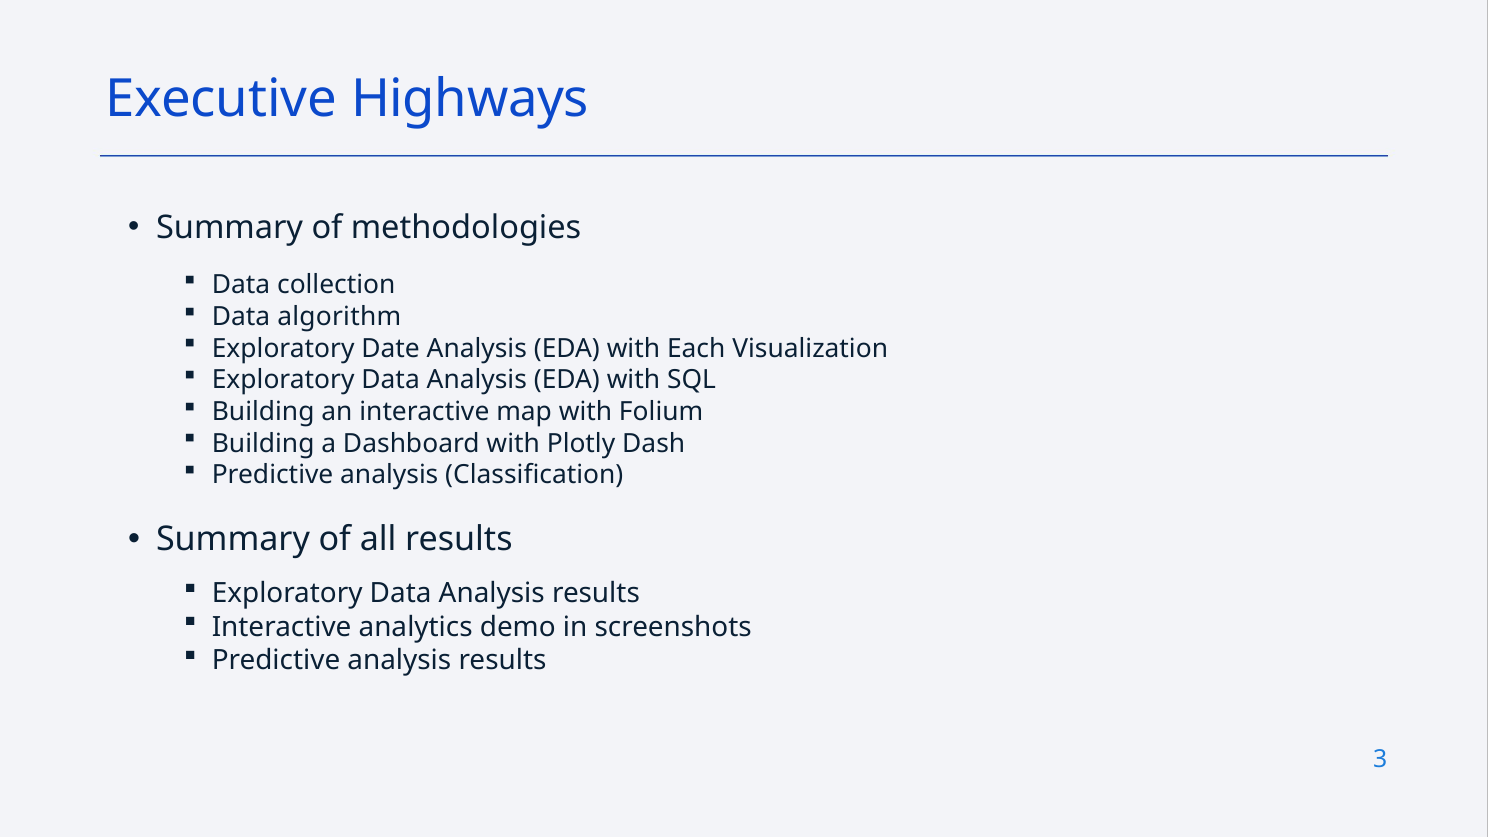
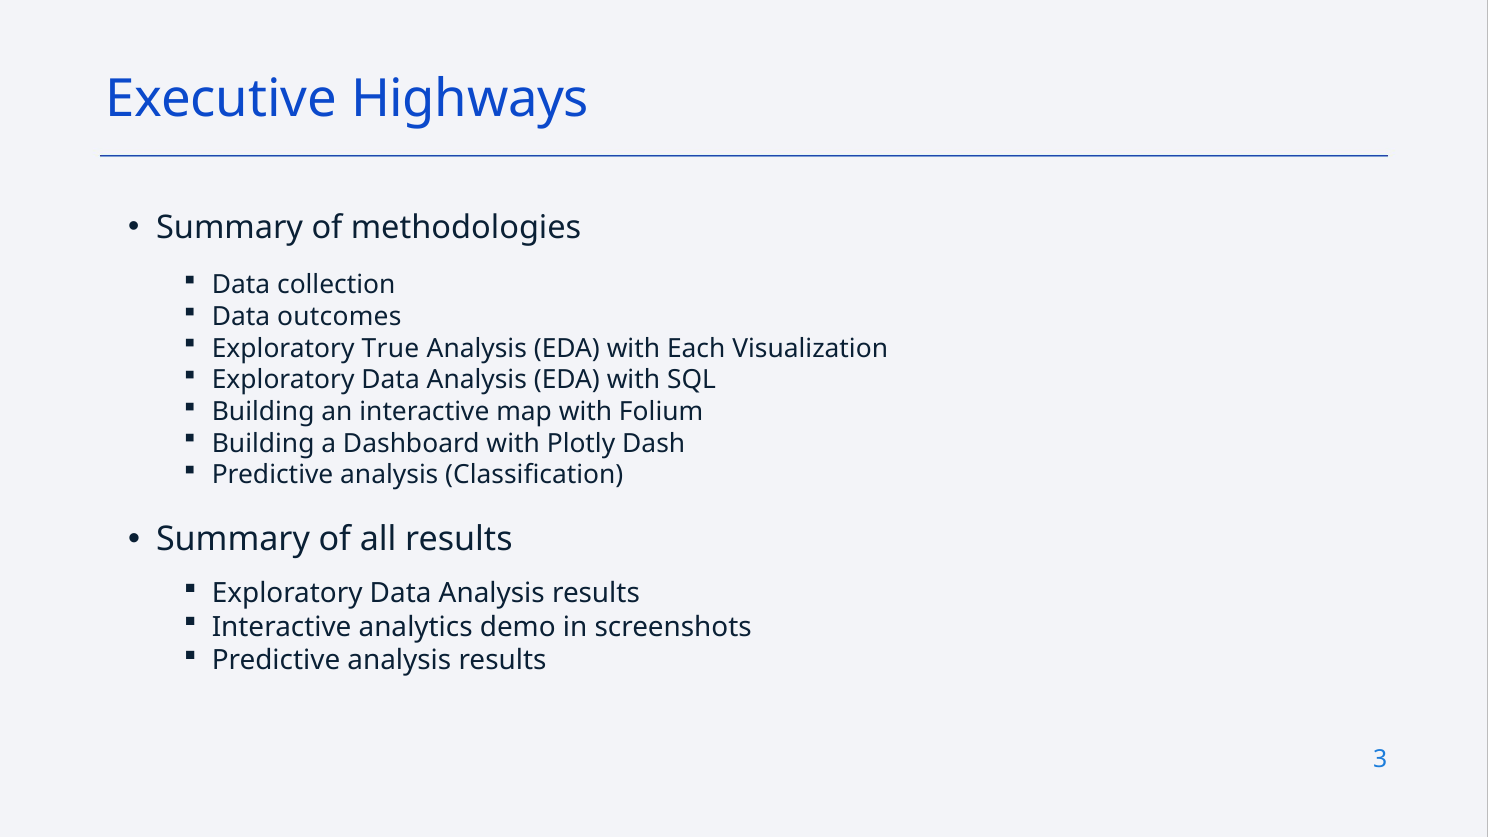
algorithm: algorithm -> outcomes (339, 317)
Date: Date -> True (390, 348)
